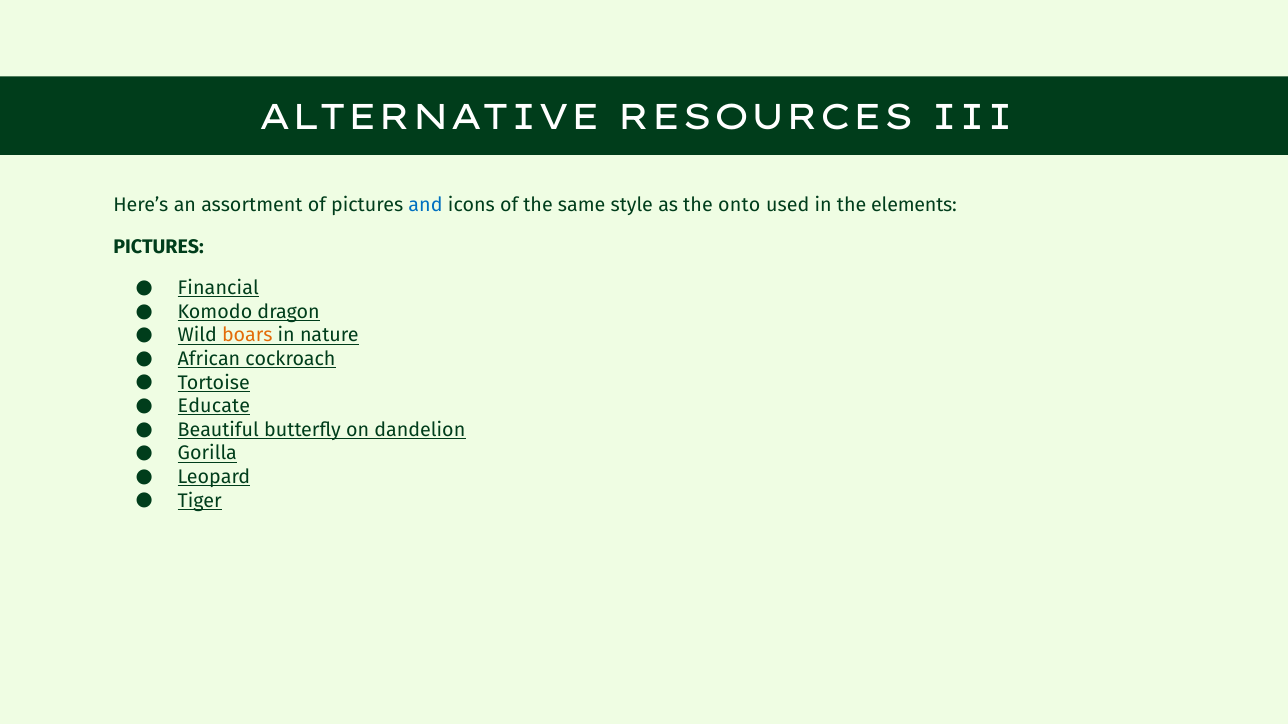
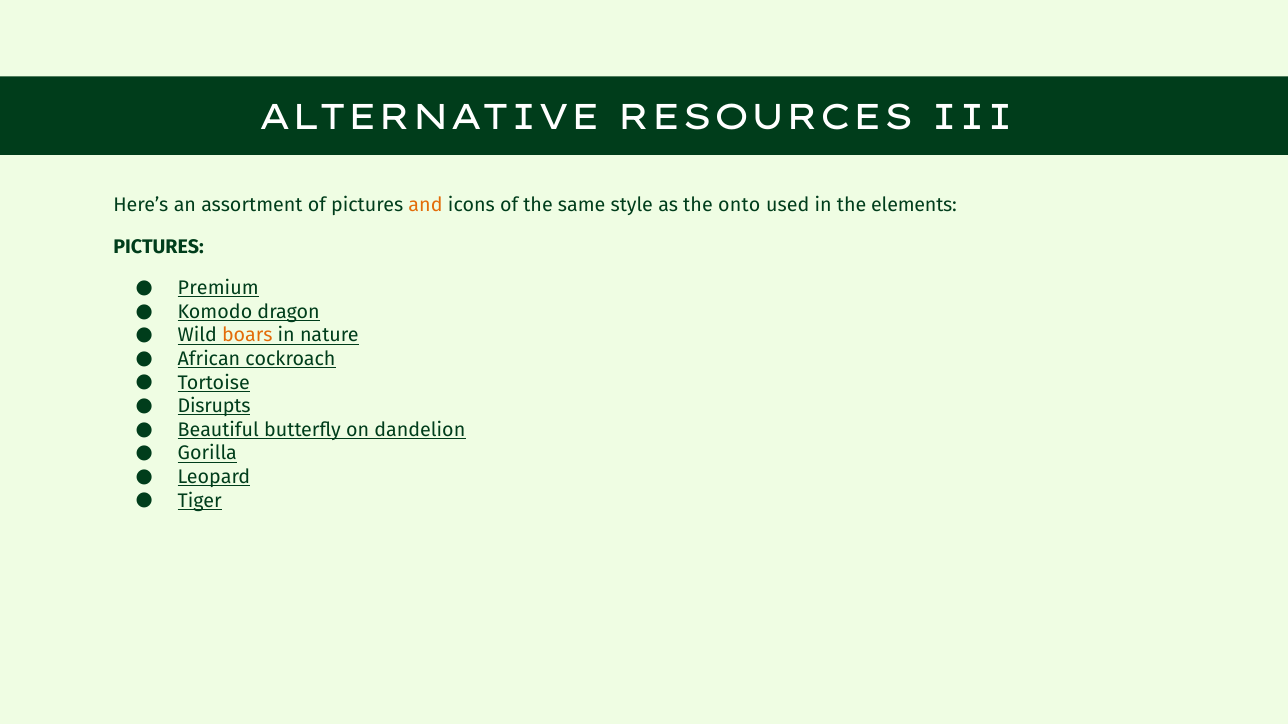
and colour: blue -> orange (426, 205)
Financial: Financial -> Premium (218, 288)
Educate: Educate -> Disrupts (214, 407)
